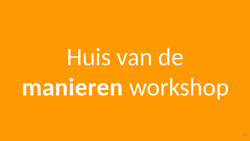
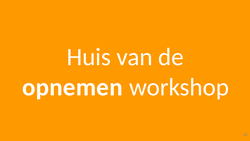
manieren: manieren -> opnemen (72, 87)
